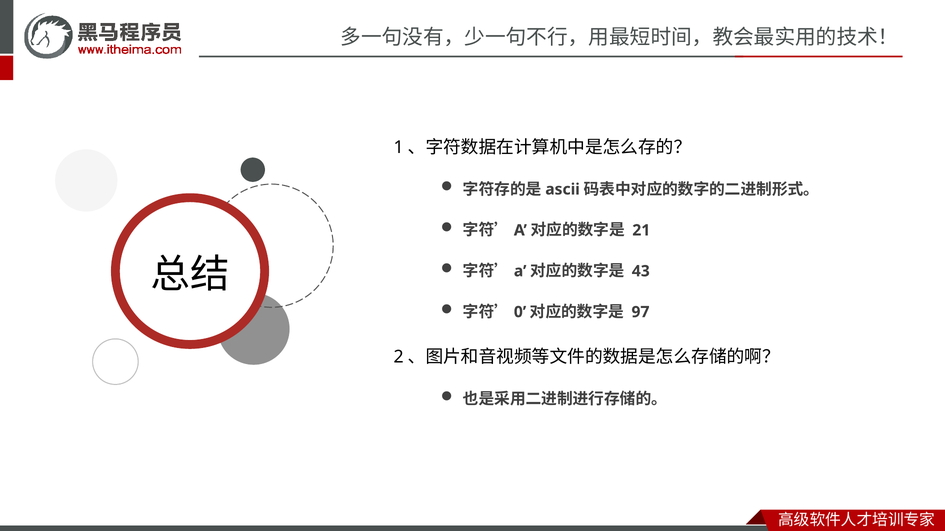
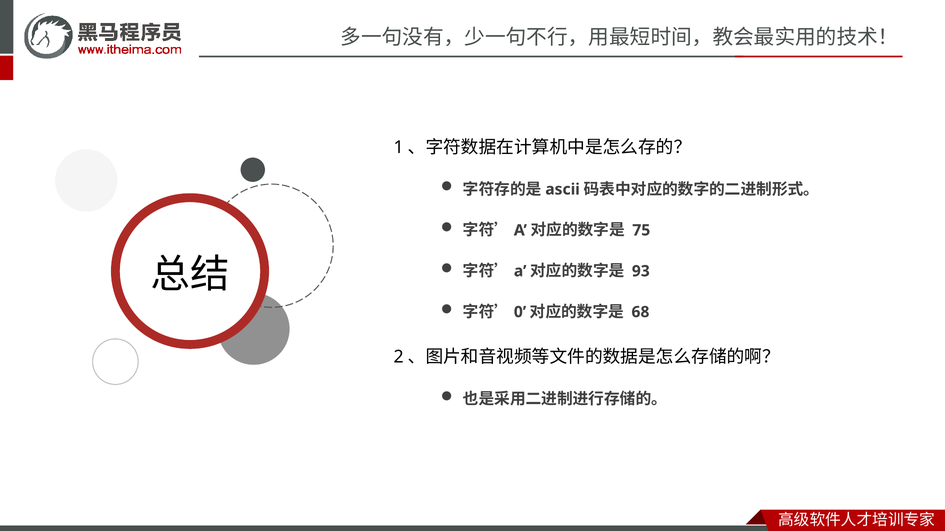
21: 21 -> 75 (641, 230)
43: 43 -> 93 (641, 271)
97: 97 -> 68 (640, 312)
